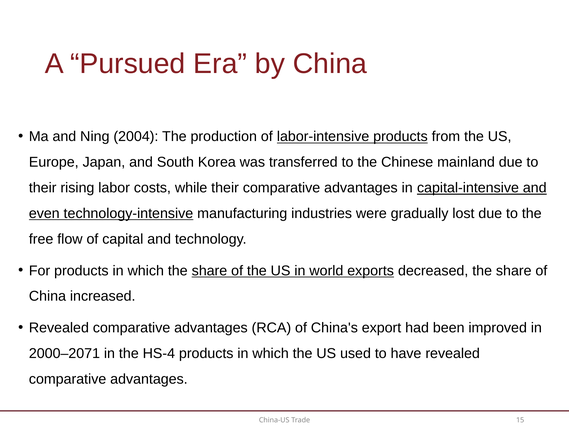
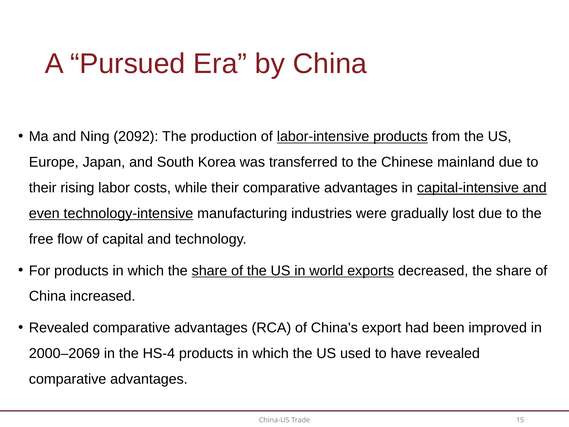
2004: 2004 -> 2092 (136, 137)
2000–2071: 2000–2071 -> 2000–2069 (64, 353)
